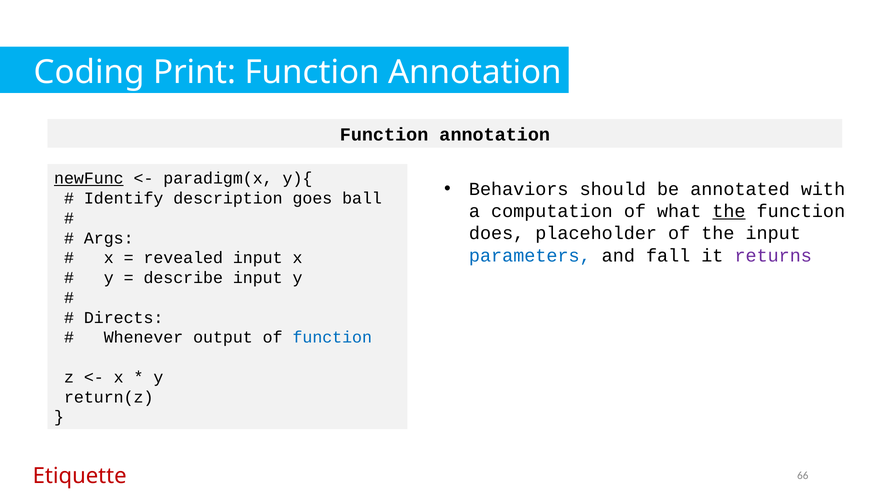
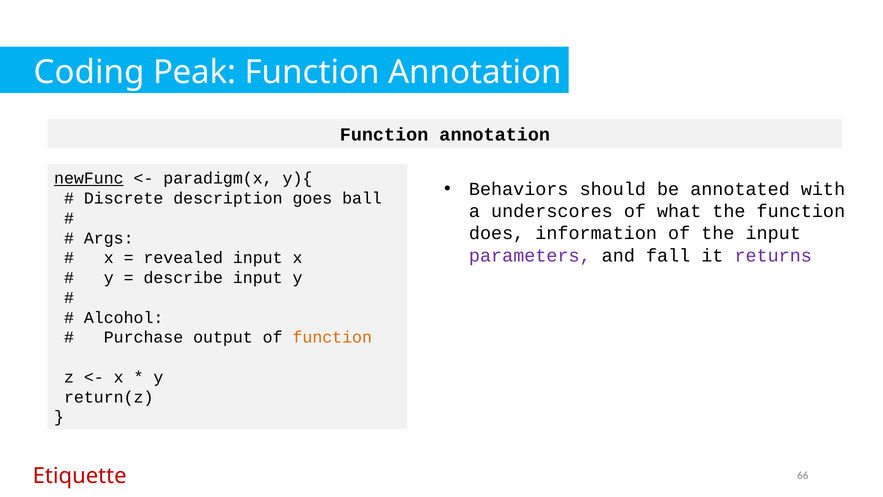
Print: Print -> Peak (195, 72)
Identify: Identify -> Discrete (124, 198)
computation: computation -> underscores (552, 211)
the underline: present -> none (729, 211)
placeholder: placeholder -> information (596, 233)
parameters colour: blue -> purple (530, 255)
Directs: Directs -> Alcohol (124, 317)
Whenever: Whenever -> Purchase (144, 337)
function colour: blue -> orange (332, 337)
